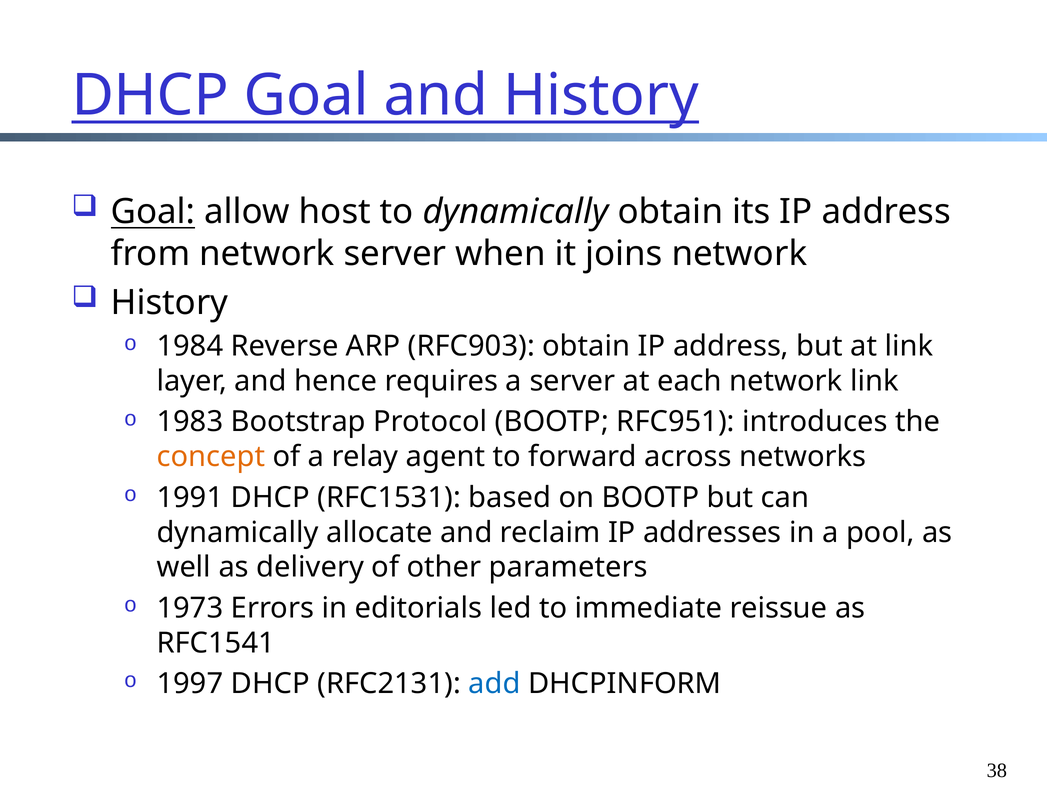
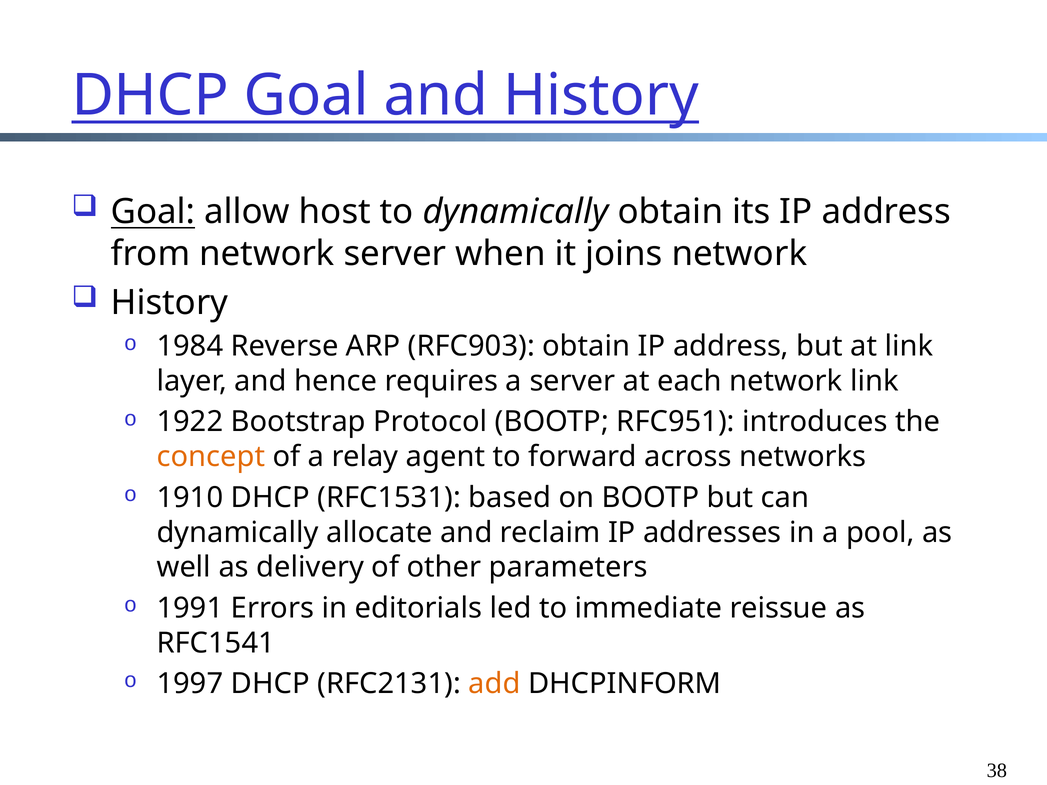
1983: 1983 -> 1922 (190, 422)
1991: 1991 -> 1910 (190, 498)
1973: 1973 -> 1991 (190, 608)
add colour: blue -> orange (494, 684)
